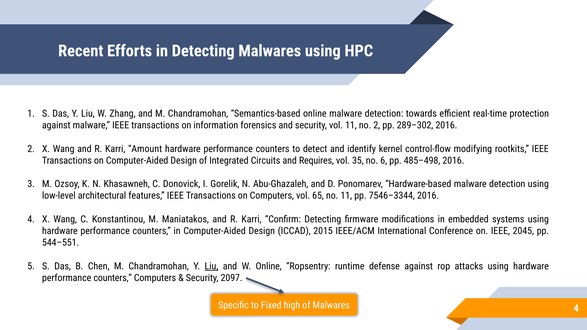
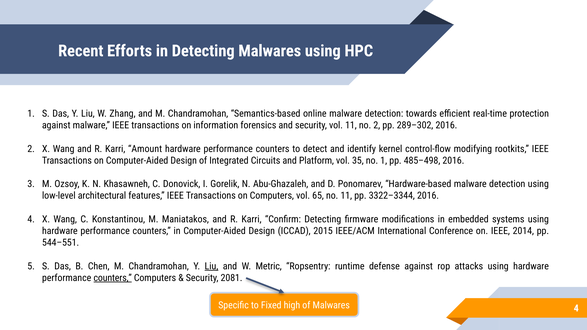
Requires: Requires -> Platform (316, 161)
no 6: 6 -> 1 (384, 161)
7546–3344: 7546–3344 -> 3322–3344 (392, 196)
2045: 2045 -> 2014 (523, 231)
W Online: Online -> Metric (269, 266)
counters underline: none -> present (113, 278)
2097: 2097 -> 2081 (232, 278)
